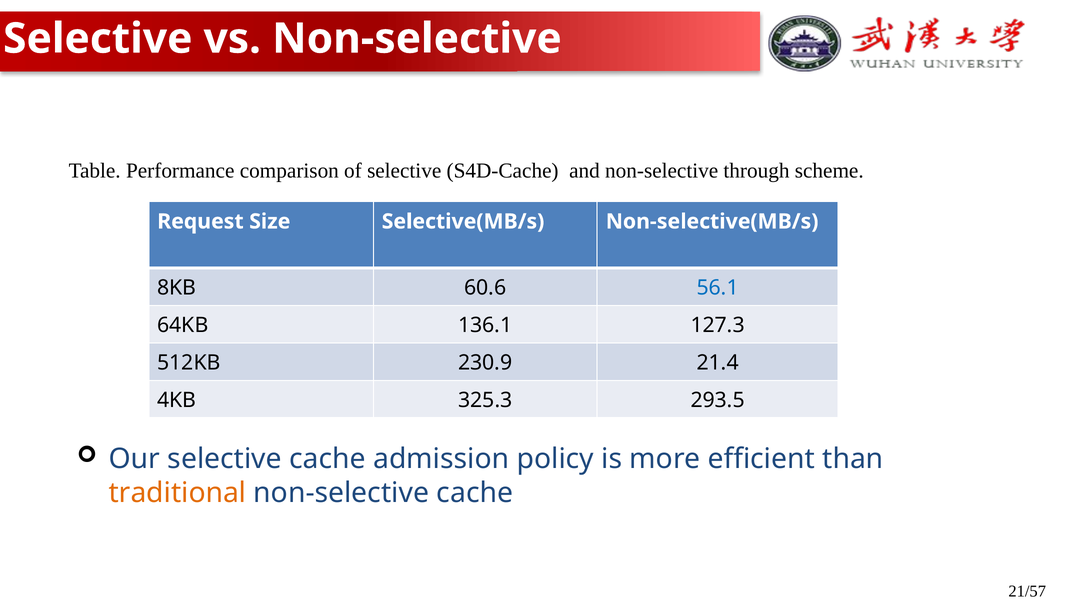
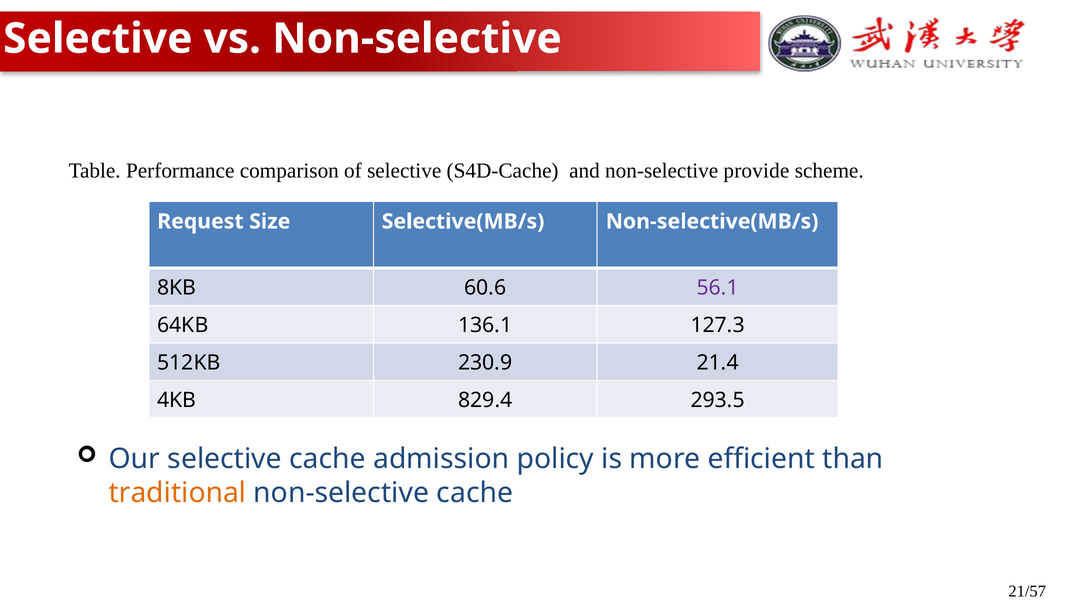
through: through -> provide (756, 171)
56.1 colour: blue -> purple (718, 288)
325.3: 325.3 -> 829.4 (485, 400)
